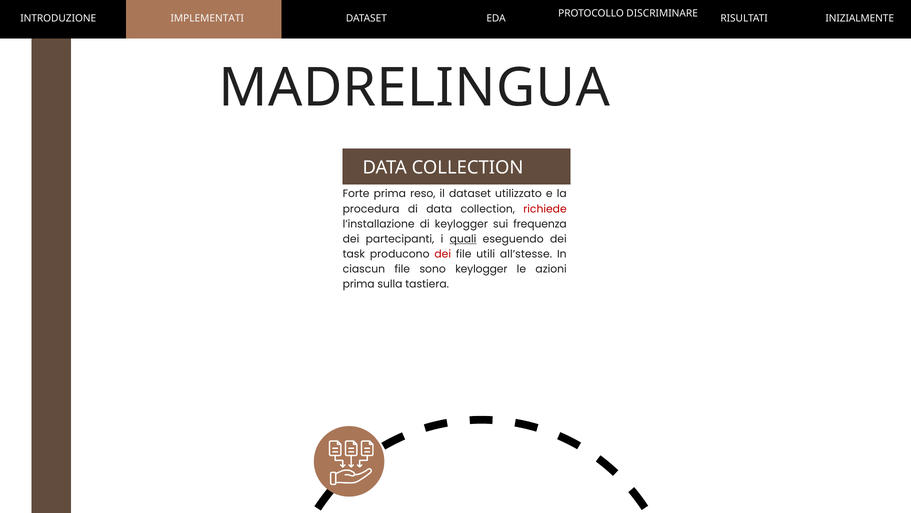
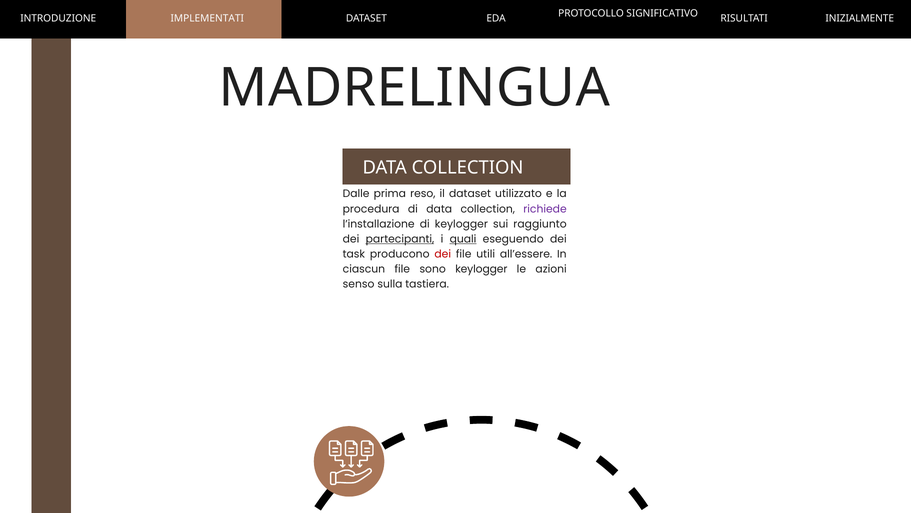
DISCRIMINARE: DISCRIMINARE -> SIGNIFICATIVO (662, 13)
Forte: Forte -> Dalle (356, 194)
richiede colour: red -> purple (545, 209)
frequenza: frequenza -> raggiunto (540, 224)
partecipanti underline: none -> present (400, 239)
all’stesse: all’stesse -> all’essere (526, 254)
prima: prima -> senso (359, 284)
